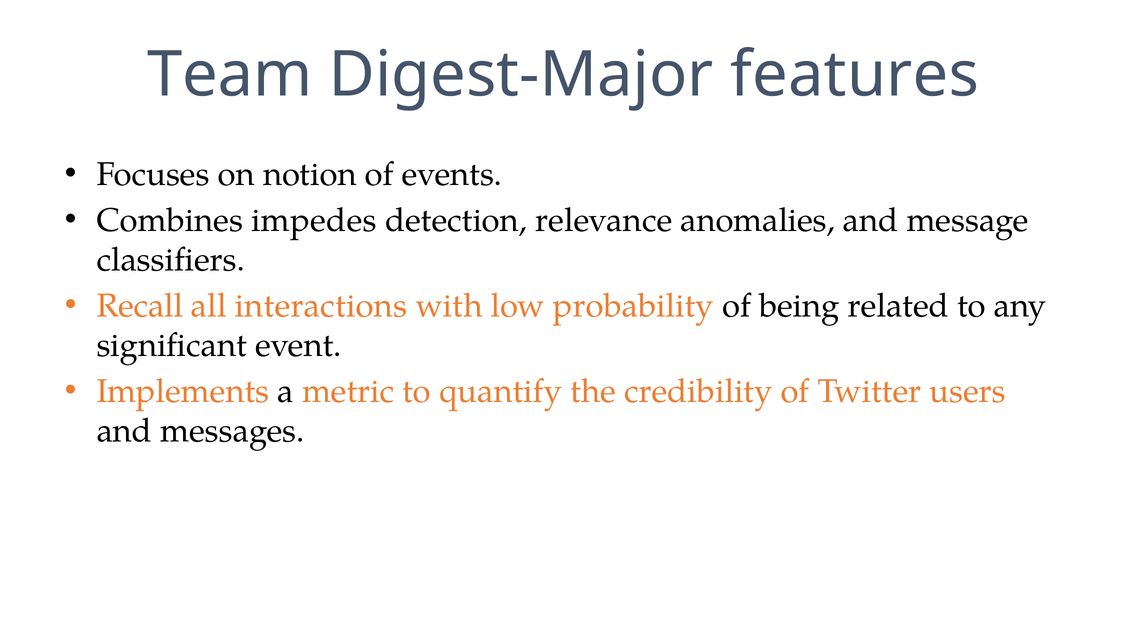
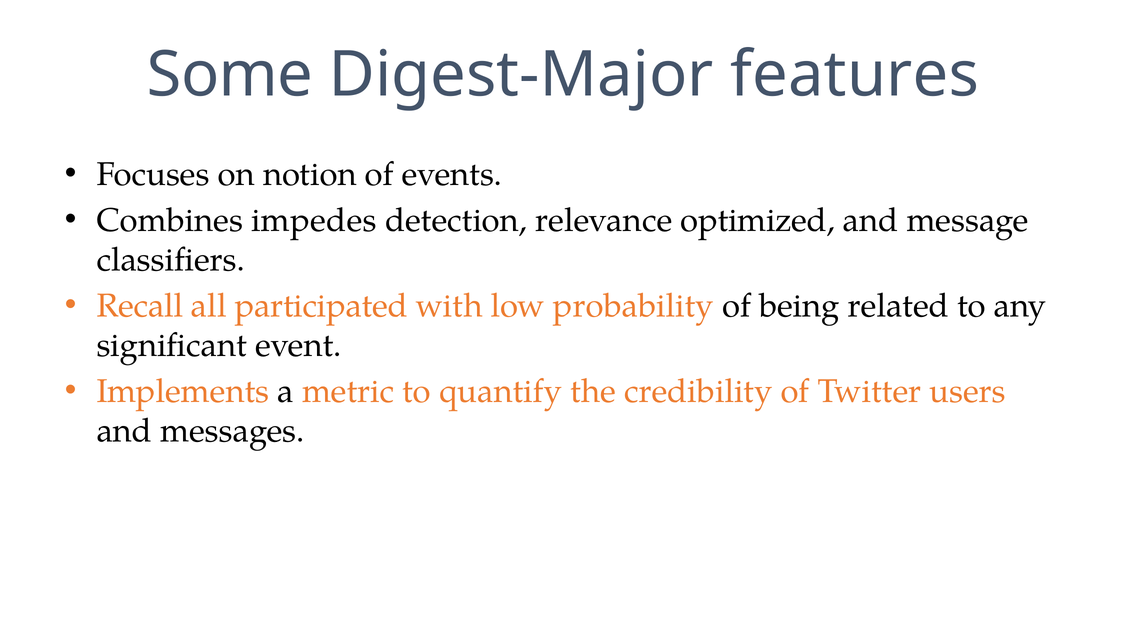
Team: Team -> Some (230, 75)
anomalies: anomalies -> optimized (758, 220)
interactions: interactions -> participated (321, 306)
